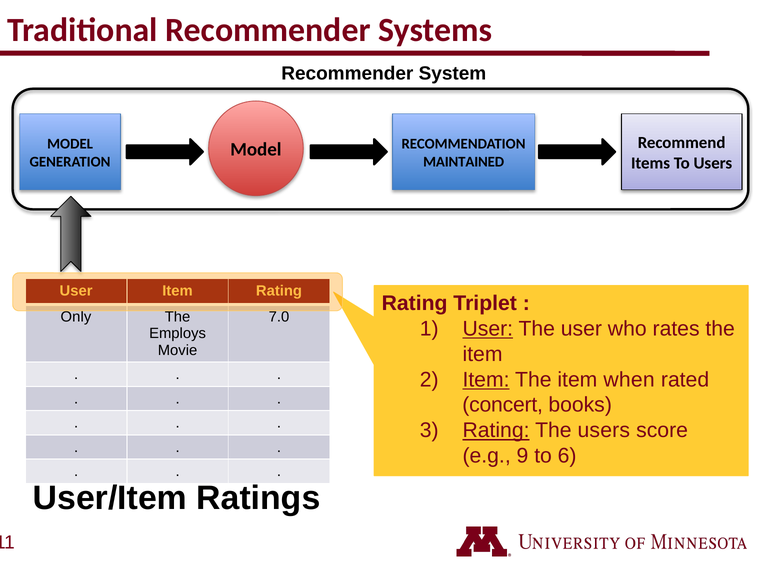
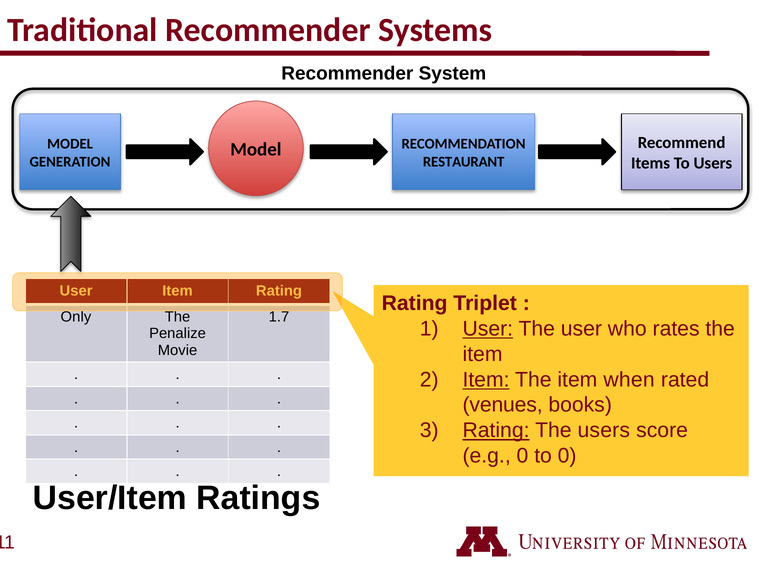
MAINTAINED: MAINTAINED -> RESTAURANT (464, 162)
7.0: 7.0 -> 1.7 (279, 317)
Employs: Employs -> Penalize (178, 333)
concert: concert -> venues (503, 405)
e.g 9: 9 -> 0 (522, 456)
to 6: 6 -> 0 (567, 456)
